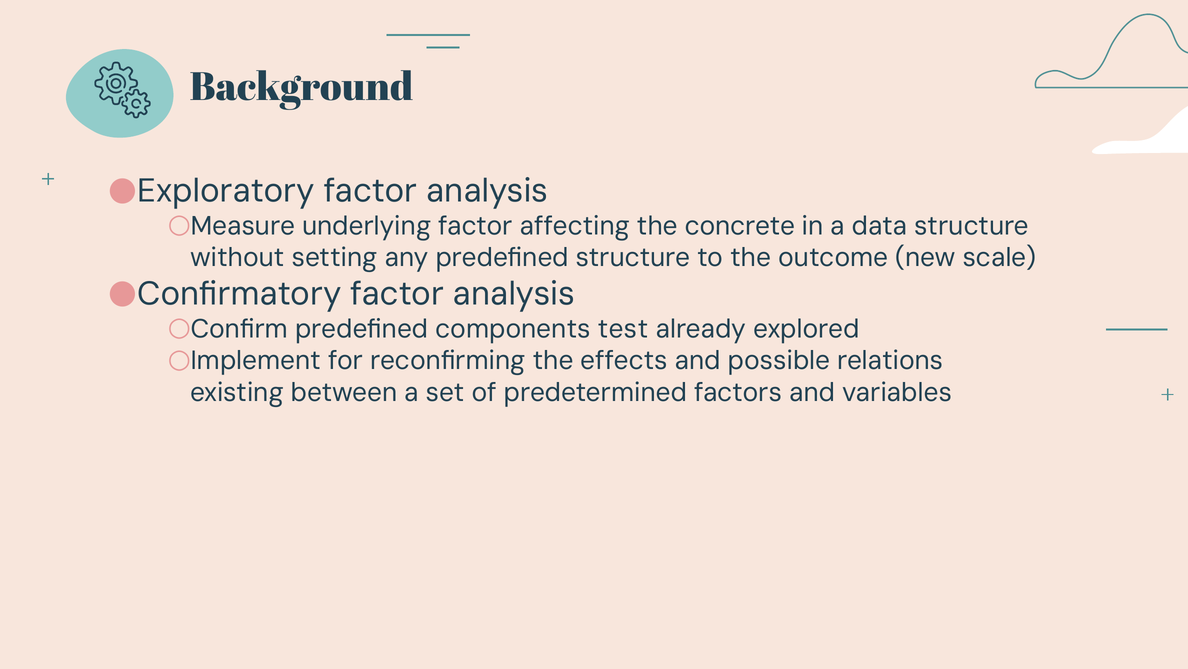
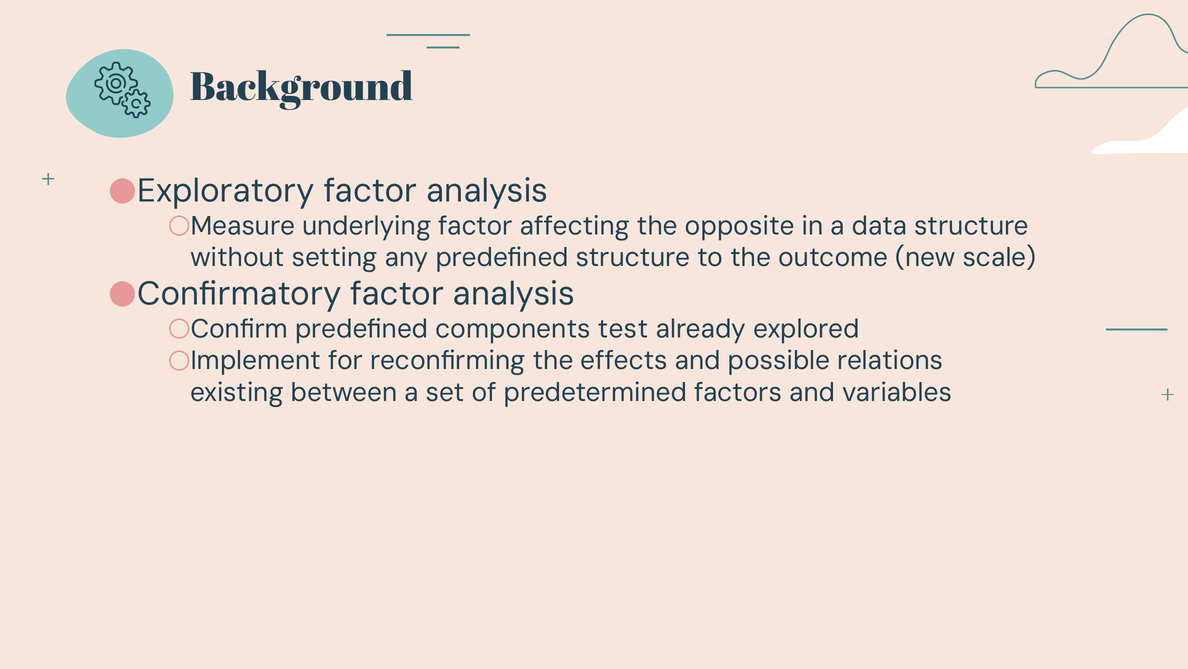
concrete: concrete -> opposite (740, 226)
